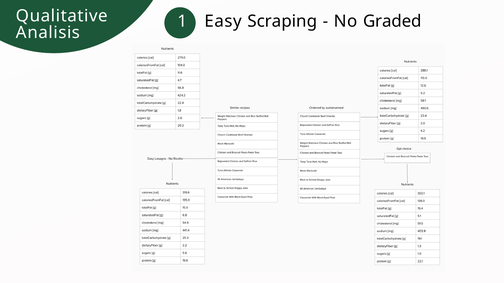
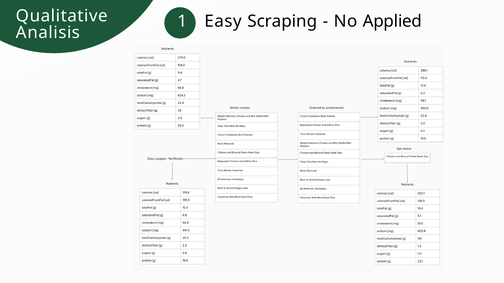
Graded: Graded -> Applied (392, 21)
